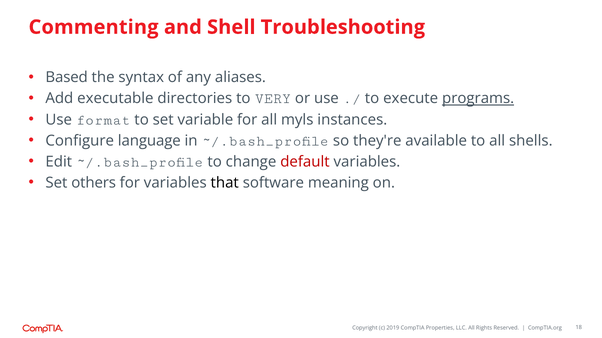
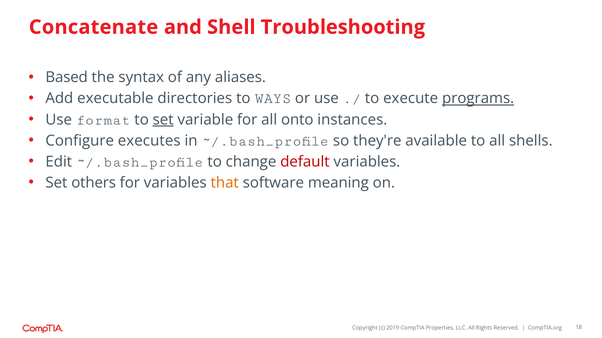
Commenting: Commenting -> Concatenate (93, 27)
VERY: VERY -> WAYS (273, 99)
set underline: none -> present (163, 120)
myls: myls -> onto (297, 120)
language: language -> executes (149, 141)
that colour: black -> orange (225, 183)
